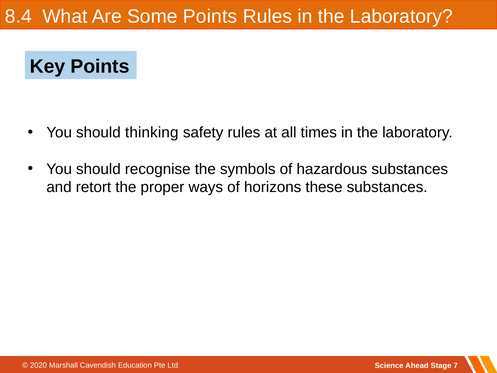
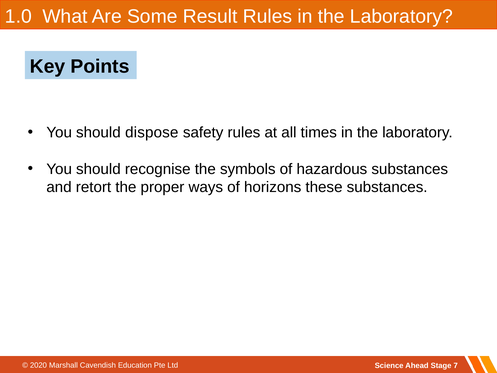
8.4: 8.4 -> 1.0 (18, 16)
Some Points: Points -> Result (210, 16)
thinking: thinking -> dispose (152, 132)
